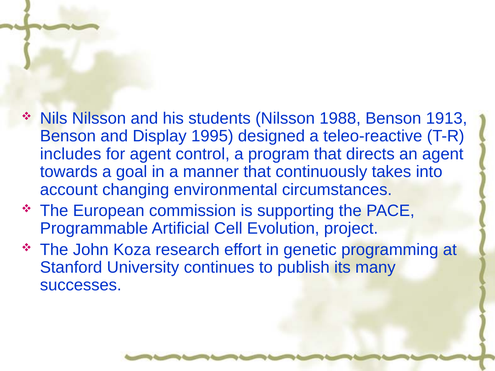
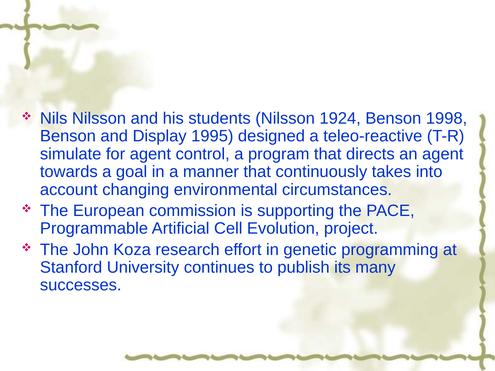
1988: 1988 -> 1924 (340, 118)
1913: 1913 -> 1998 (447, 118)
includes: includes -> simulate (71, 154)
